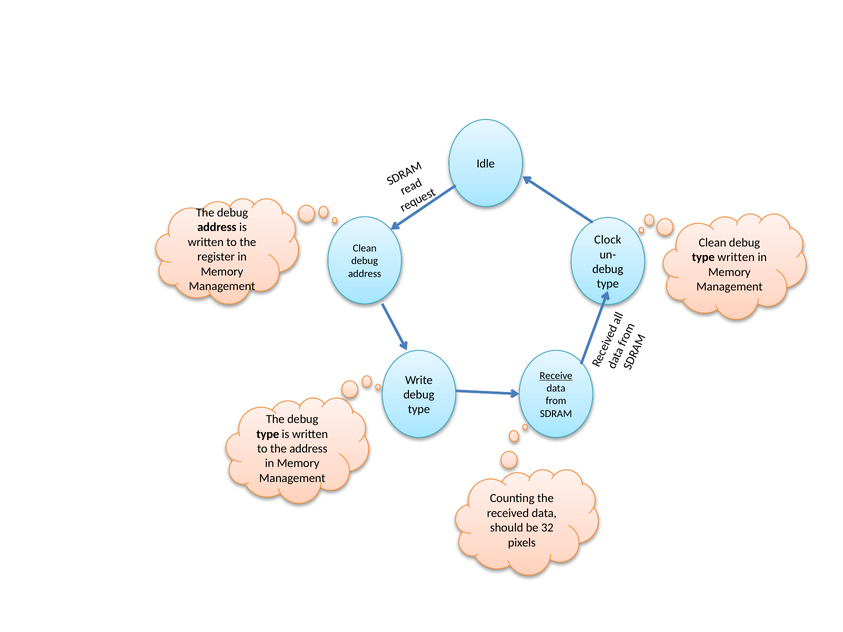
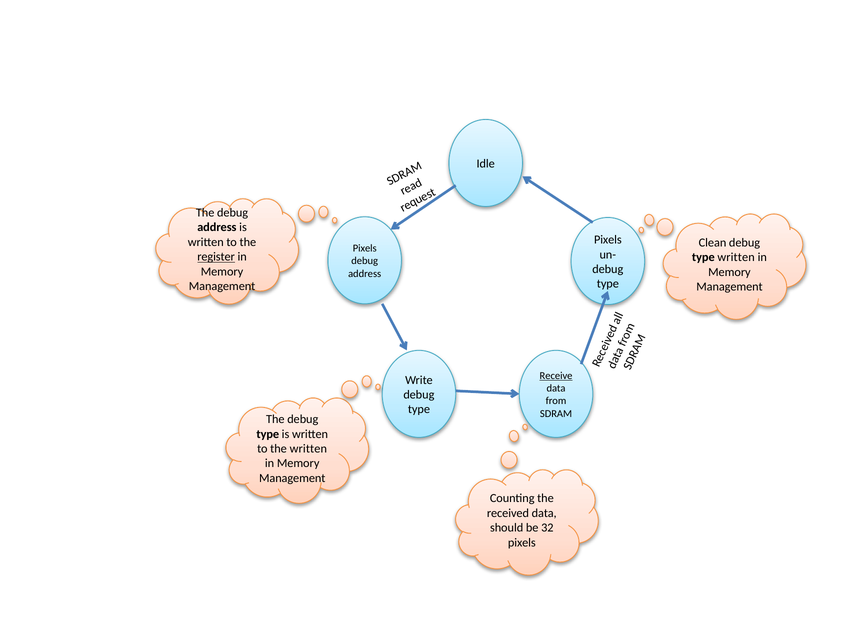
Clock: Clock -> Pixels (608, 240)
Clean: Clean -> Pixels (365, 248)
register underline: none -> present (216, 257)
the address: address -> written (308, 449)
